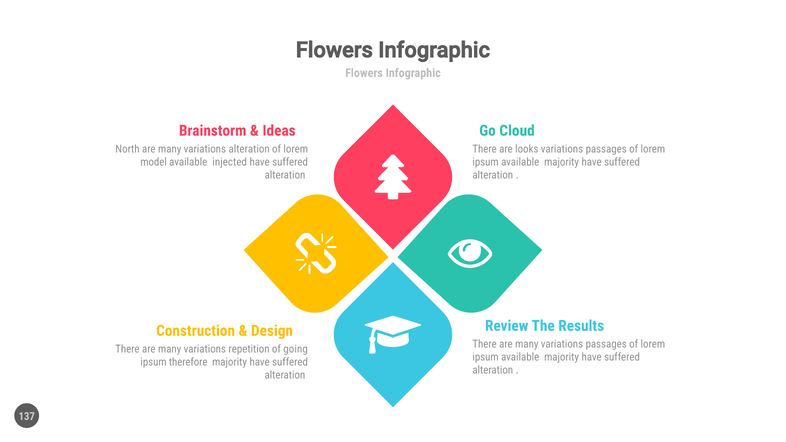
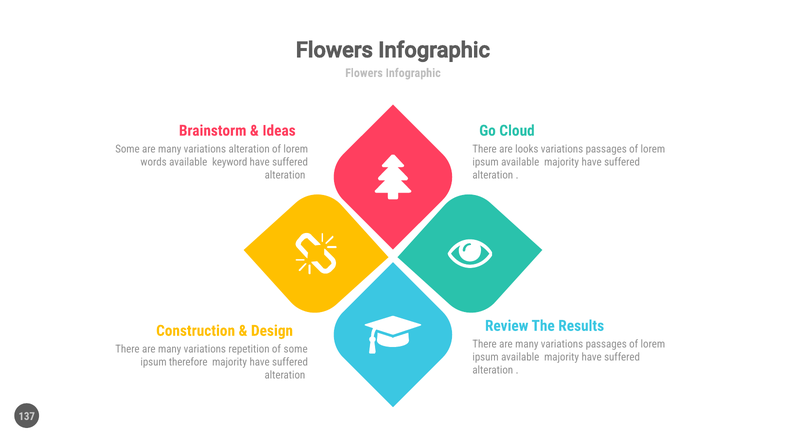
North: North -> Some (127, 149)
model: model -> words (154, 162)
injected: injected -> keyword (230, 162)
of going: going -> some (296, 349)
